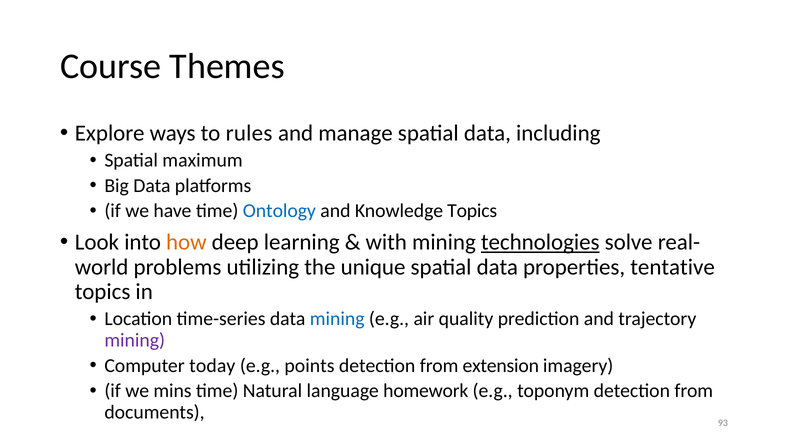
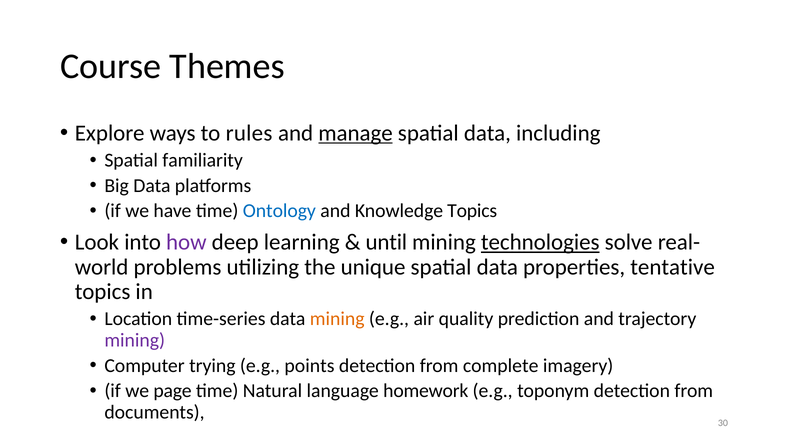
manage underline: none -> present (356, 133)
maximum: maximum -> familiarity (203, 160)
how colour: orange -> purple (186, 242)
with: with -> until (386, 242)
mining colour: blue -> orange (337, 319)
today: today -> trying (212, 366)
extension: extension -> complete (501, 366)
mins: mins -> page (173, 391)
93: 93 -> 30 (723, 423)
